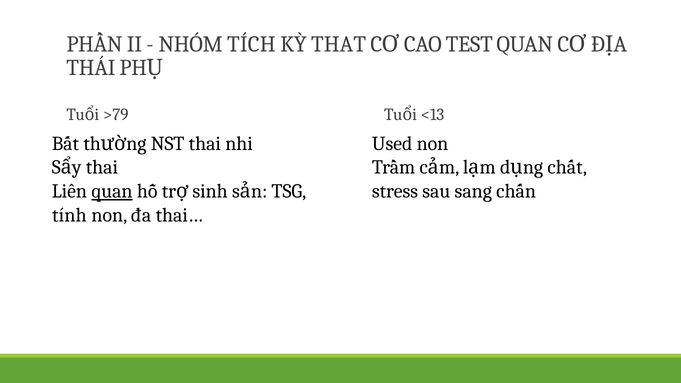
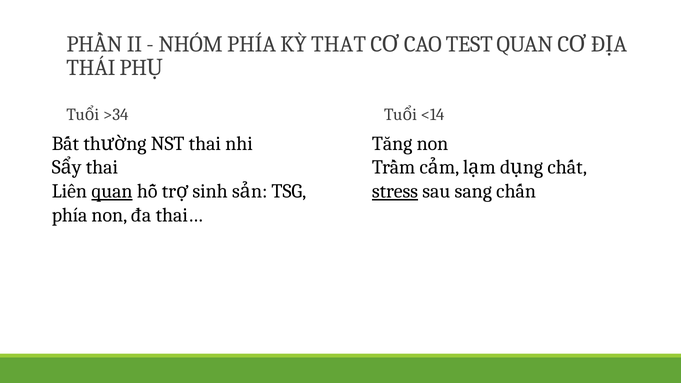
NHÓM TÍCH: TÍCH -> PHÍA (252, 44)
>79: >79 -> >34 (116, 115)
<13: <13 -> <14 (433, 115)
Used: Used -> Tăng (392, 143)
stress underline: none -> present (395, 191)
tính: tính -> phía (70, 215)
